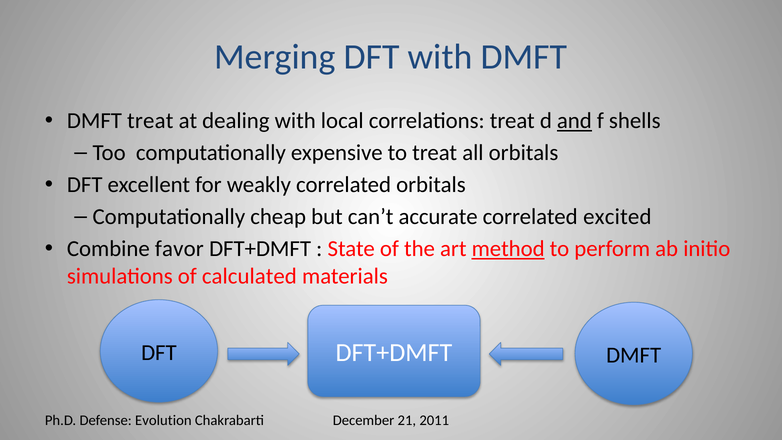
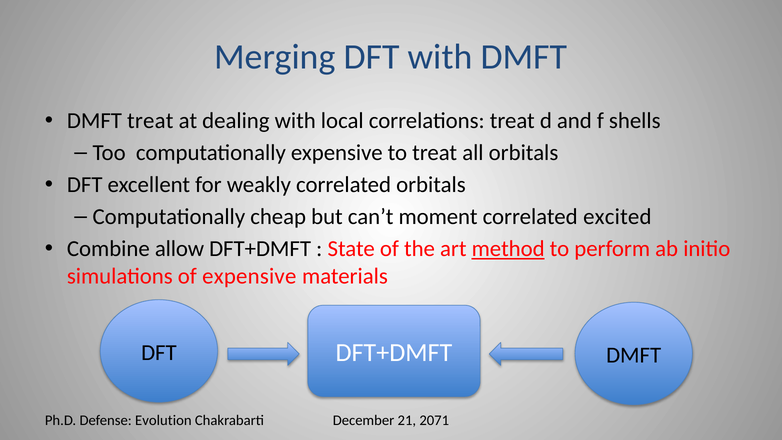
and underline: present -> none (574, 121)
accurate: accurate -> moment (438, 217)
favor: favor -> allow (179, 249)
of calculated: calculated -> expensive (249, 276)
2011: 2011 -> 2071 (434, 420)
